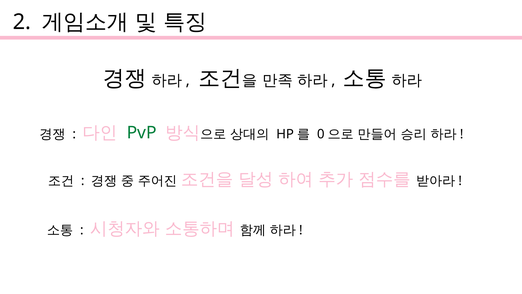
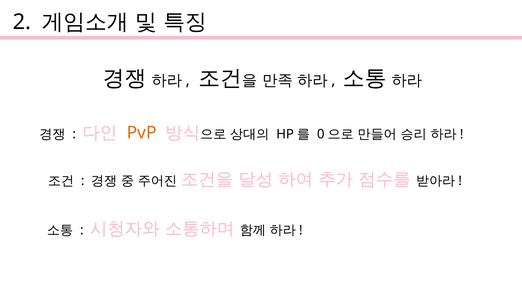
PvP colour: green -> orange (142, 133)
